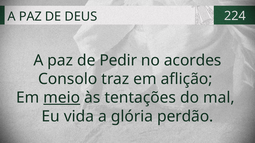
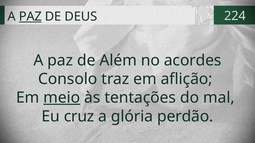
PAZ underline: none -> present (30, 17)
Pedir: Pedir -> Além (118, 61)
vida: vida -> cruz (79, 117)
